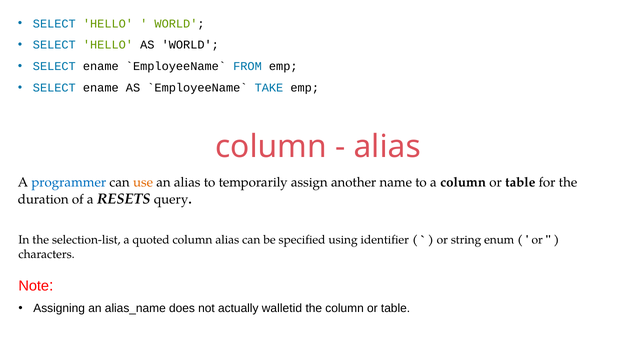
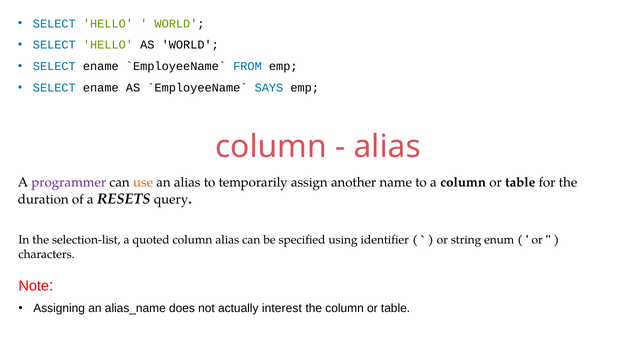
TAKE: TAKE -> SAYS (269, 88)
programmer colour: blue -> purple (69, 182)
walletid: walletid -> interest (282, 308)
